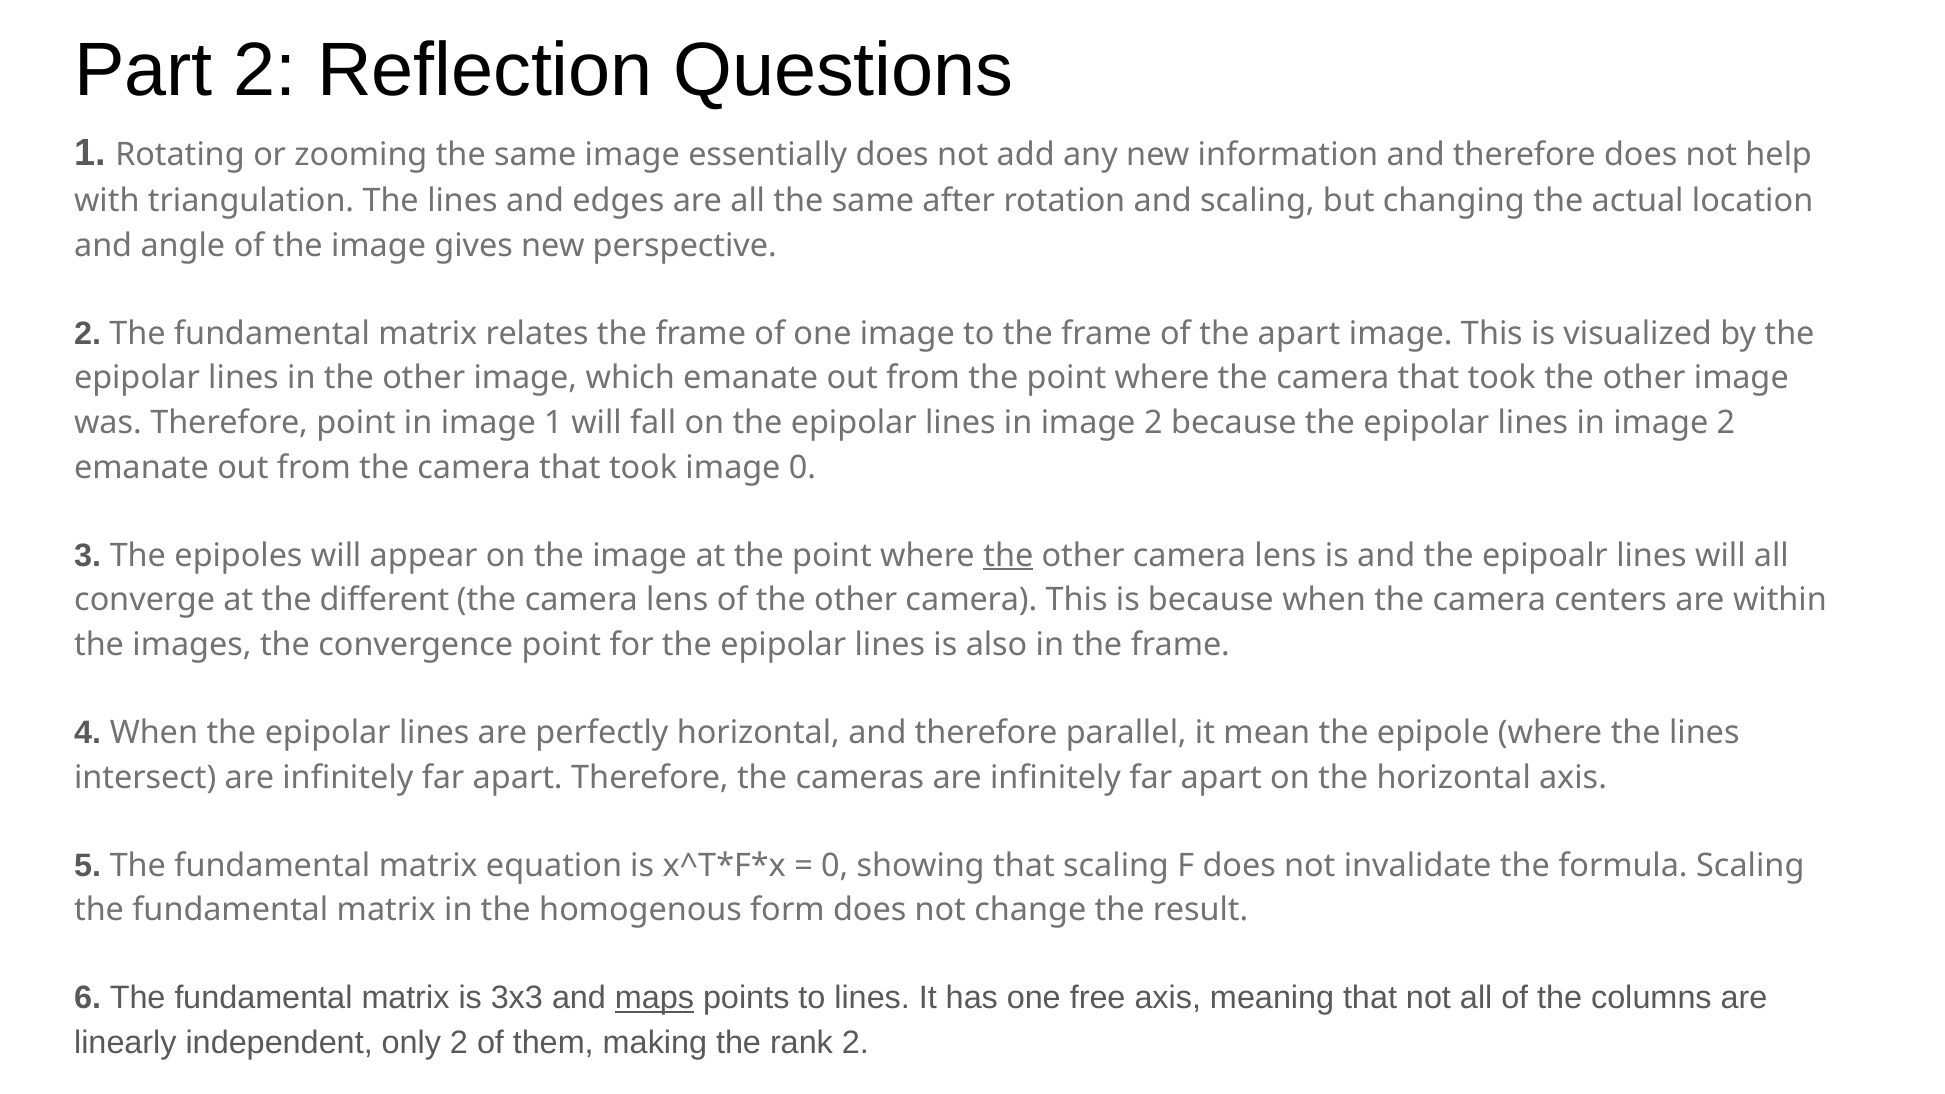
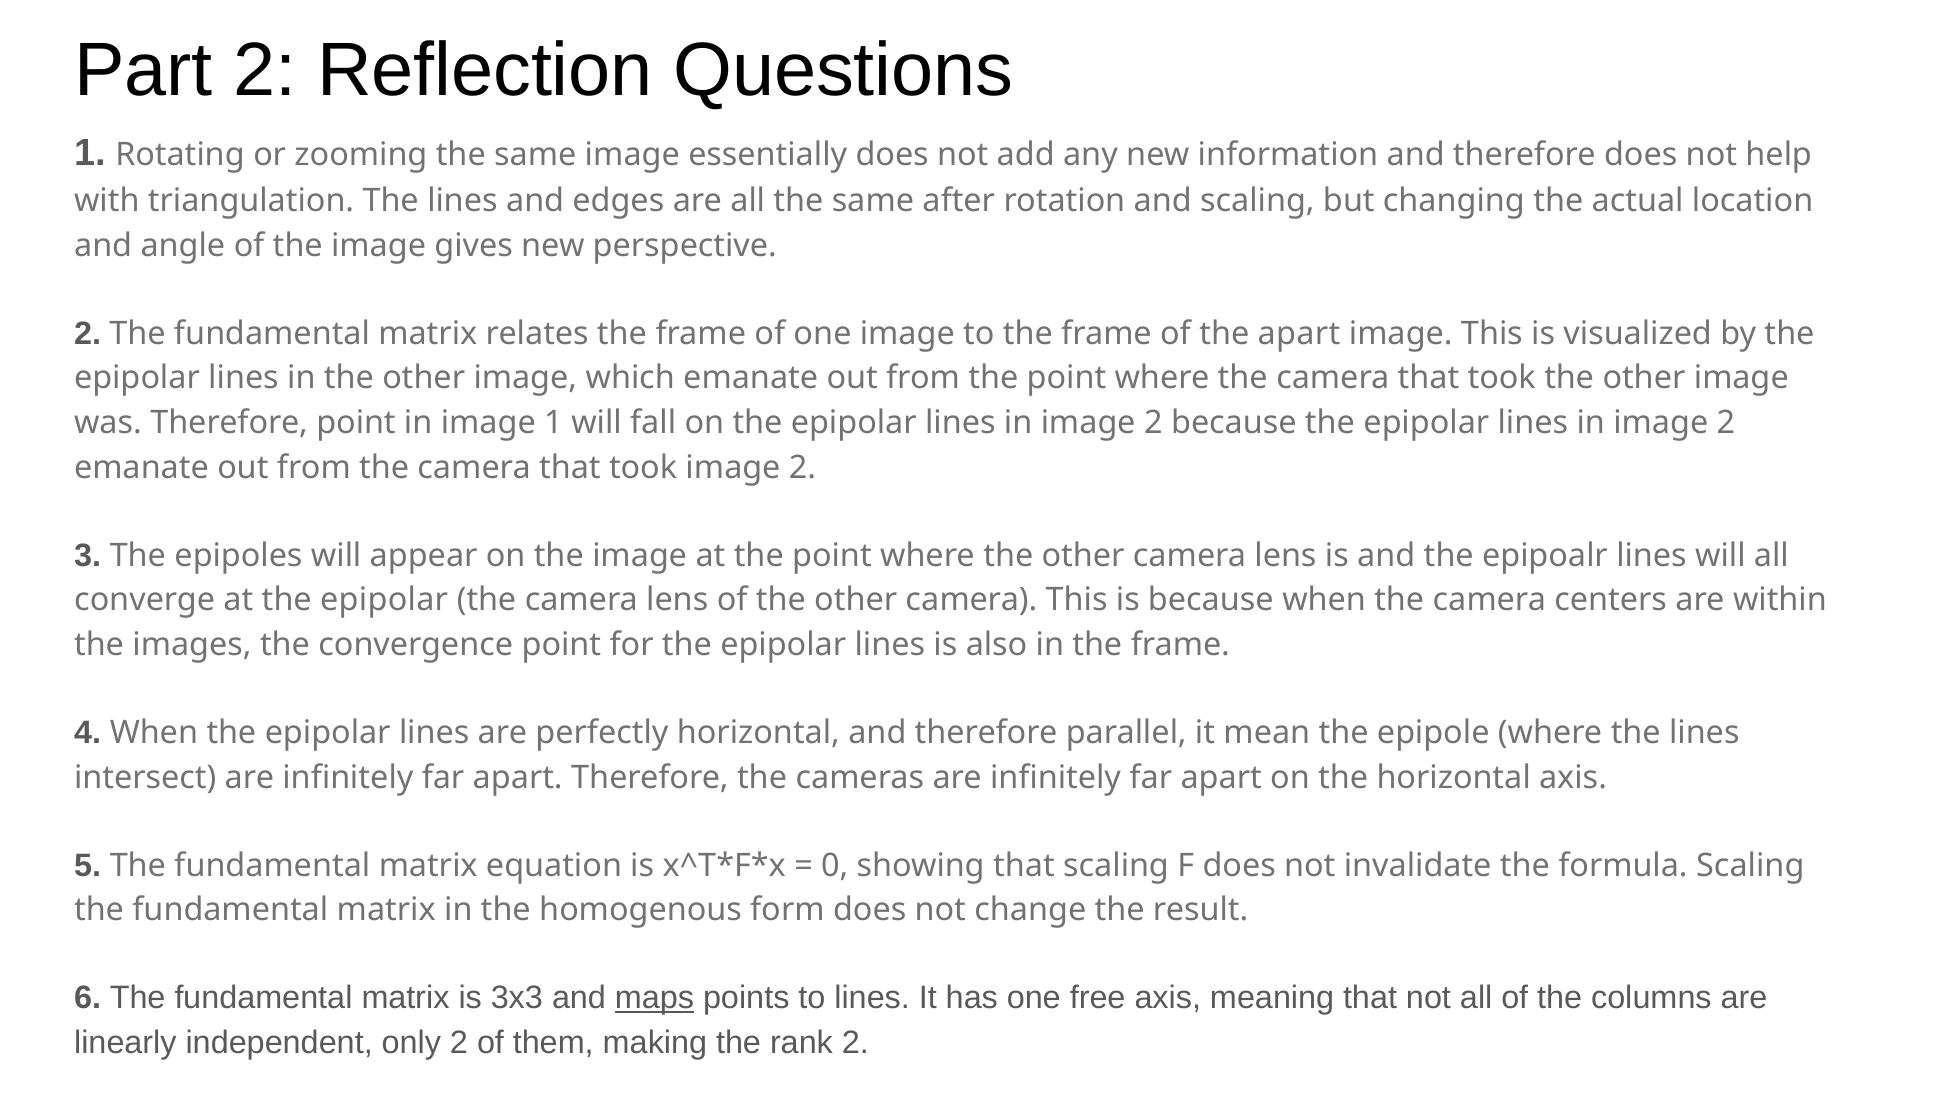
took image 0: 0 -> 2 (803, 468)
the underline: present -> none (1008, 556)
at the different: different -> epipolar (384, 600)
